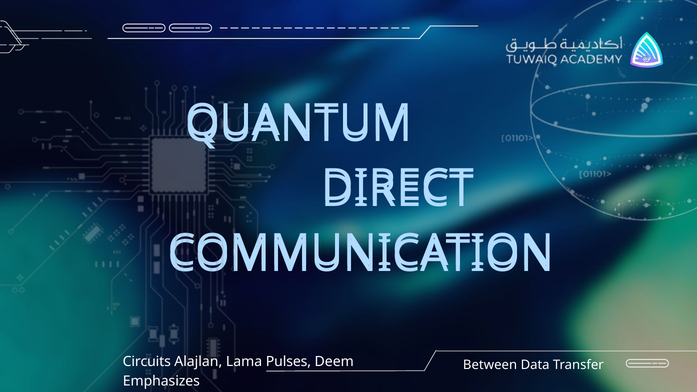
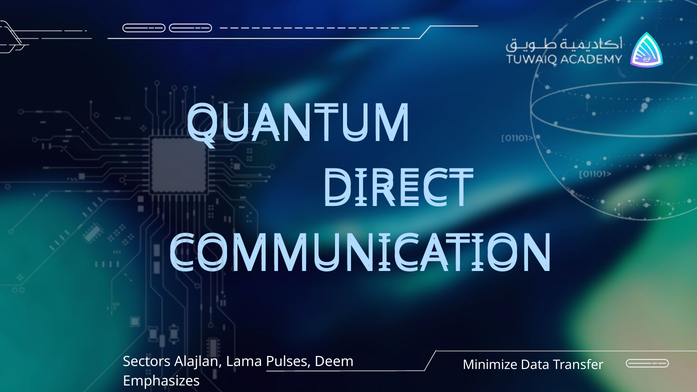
Circuits: Circuits -> Sectors (147, 361)
Between: Between -> Minimize (490, 365)
